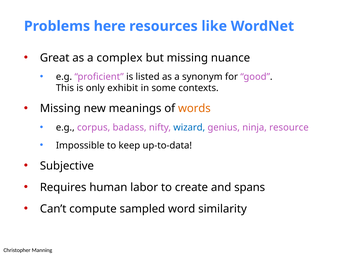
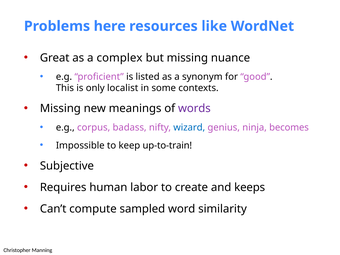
exhibit: exhibit -> localist (123, 88)
words colour: orange -> purple (194, 108)
resource: resource -> becomes (289, 127)
up-to-data: up-to-data -> up-to-train (167, 145)
spans: spans -> keeps (250, 187)
